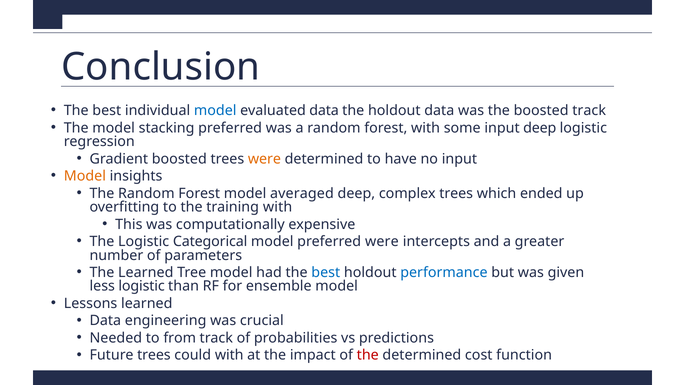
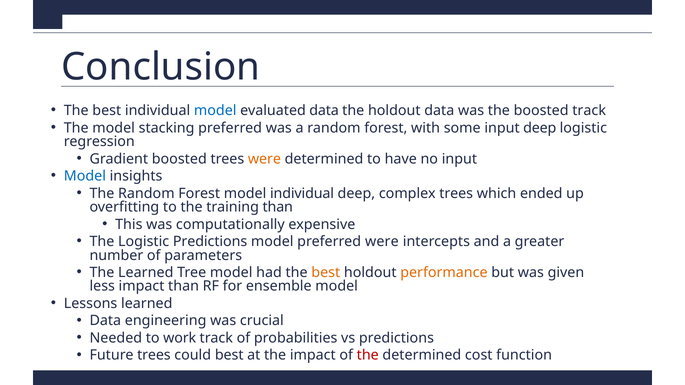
Model colour: orange -> blue (85, 176)
model averaged: averaged -> individual (302, 194)
training with: with -> than (278, 207)
Logistic Categorical: Categorical -> Predictions (210, 242)
best colour: blue -> orange (326, 273)
performance colour: blue -> orange (444, 273)
less logistic: logistic -> impact (142, 286)
from: from -> work (180, 338)
could with: with -> best (229, 356)
